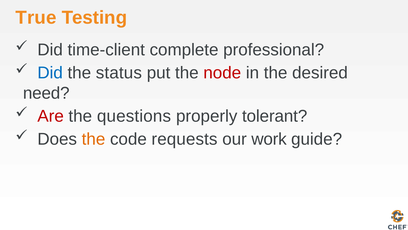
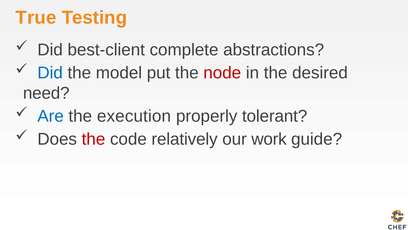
time-client: time-client -> best-client (106, 50)
professional: professional -> abstractions (274, 50)
status: status -> model (119, 73)
Are colour: red -> blue (51, 116)
questions: questions -> execution (134, 116)
the colour: orange -> red (93, 139)
requests: requests -> relatively (185, 139)
